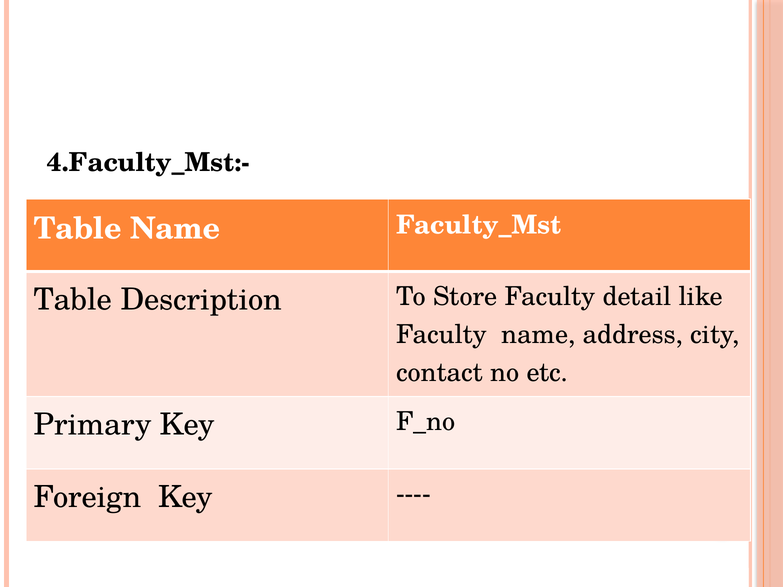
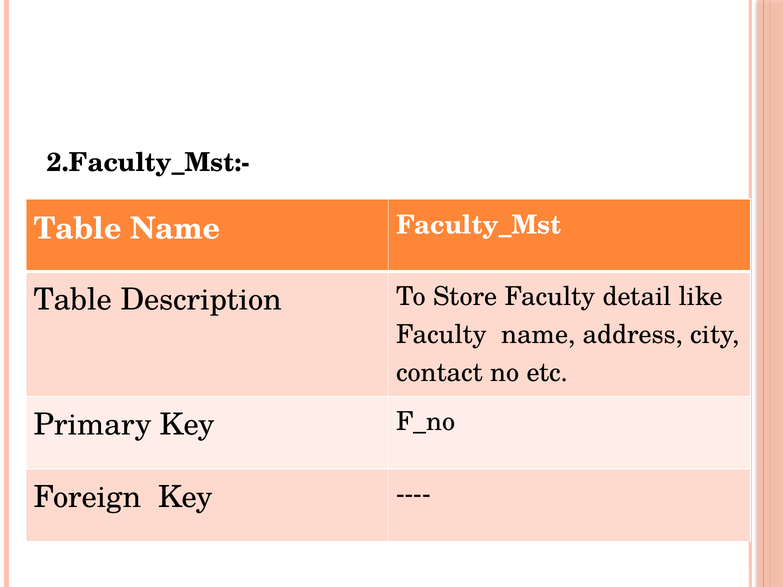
4.Faculty_Mst:-: 4.Faculty_Mst:- -> 2.Faculty_Mst:- (148, 163)
